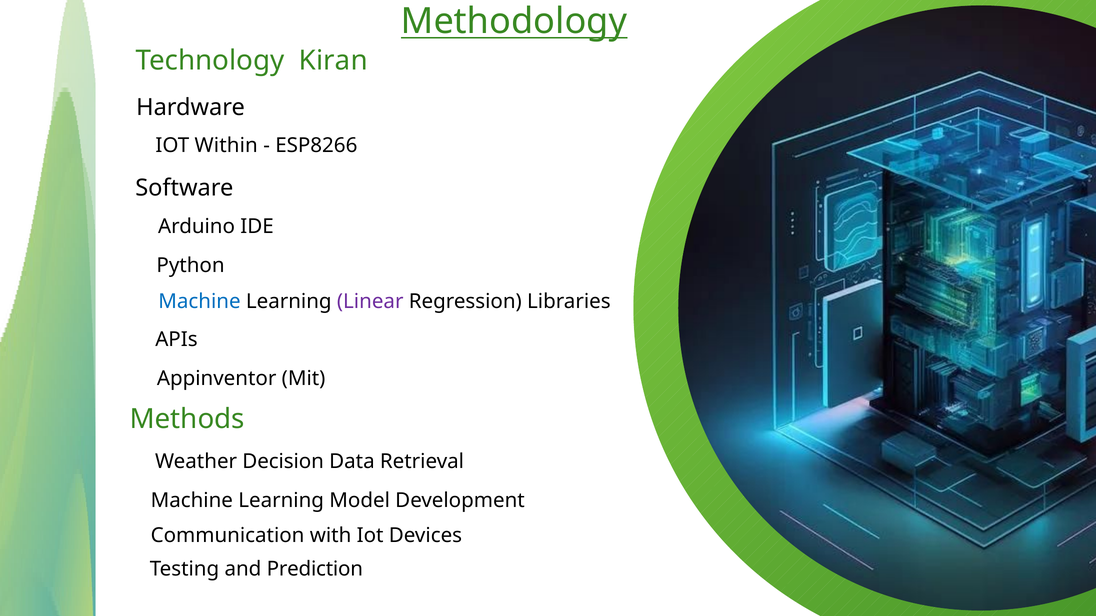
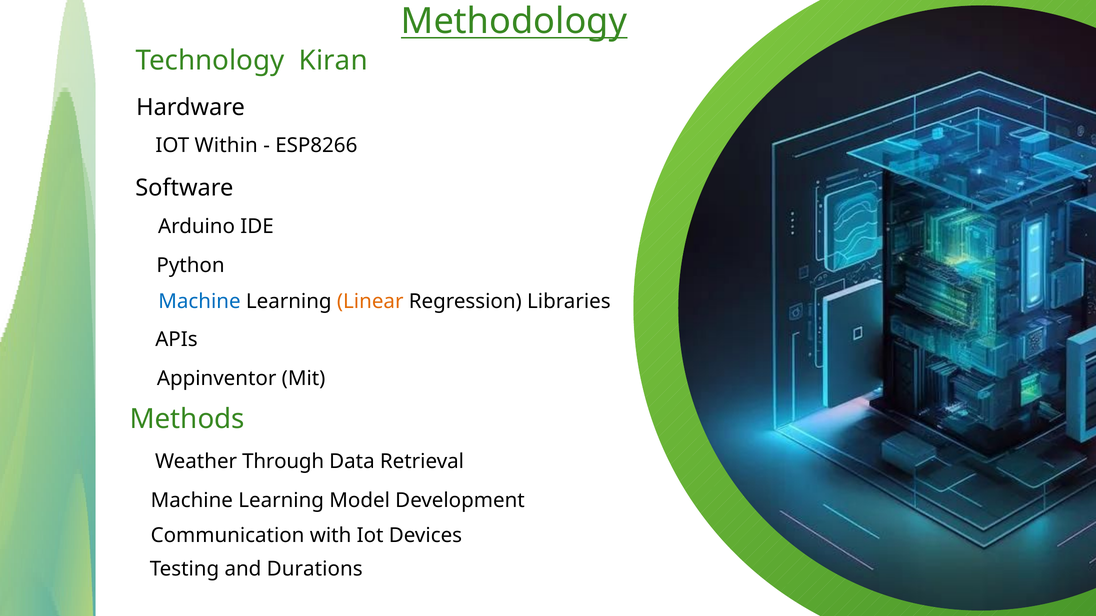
Linear colour: purple -> orange (370, 302)
Decision: Decision -> Through (283, 462)
Prediction: Prediction -> Durations (315, 569)
